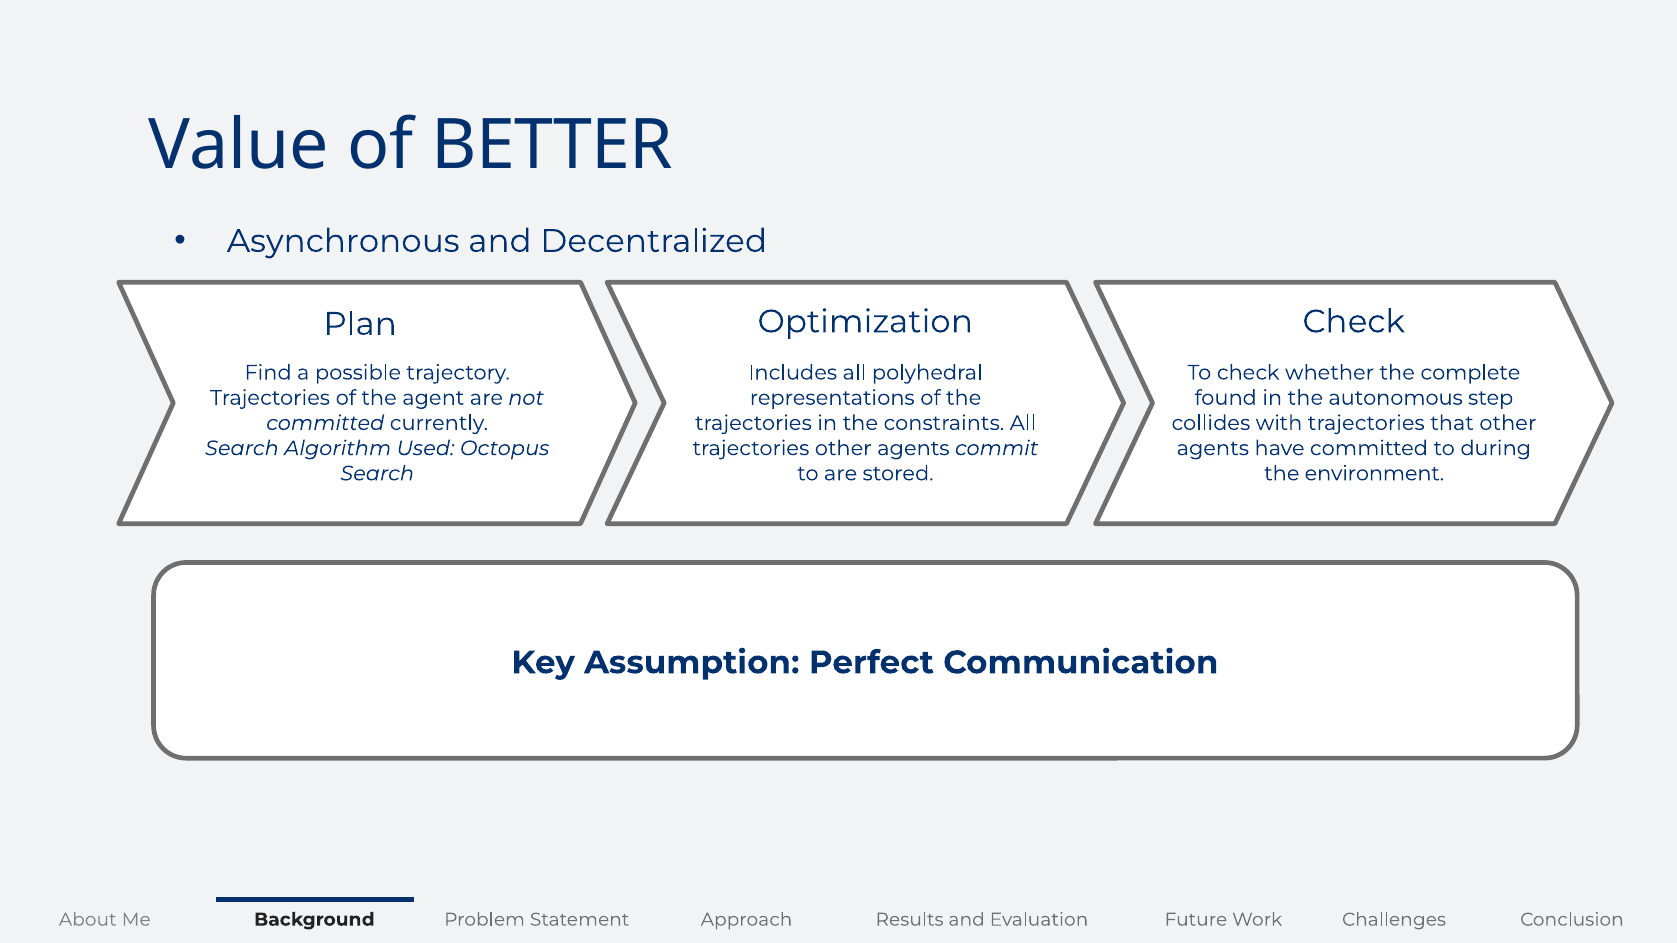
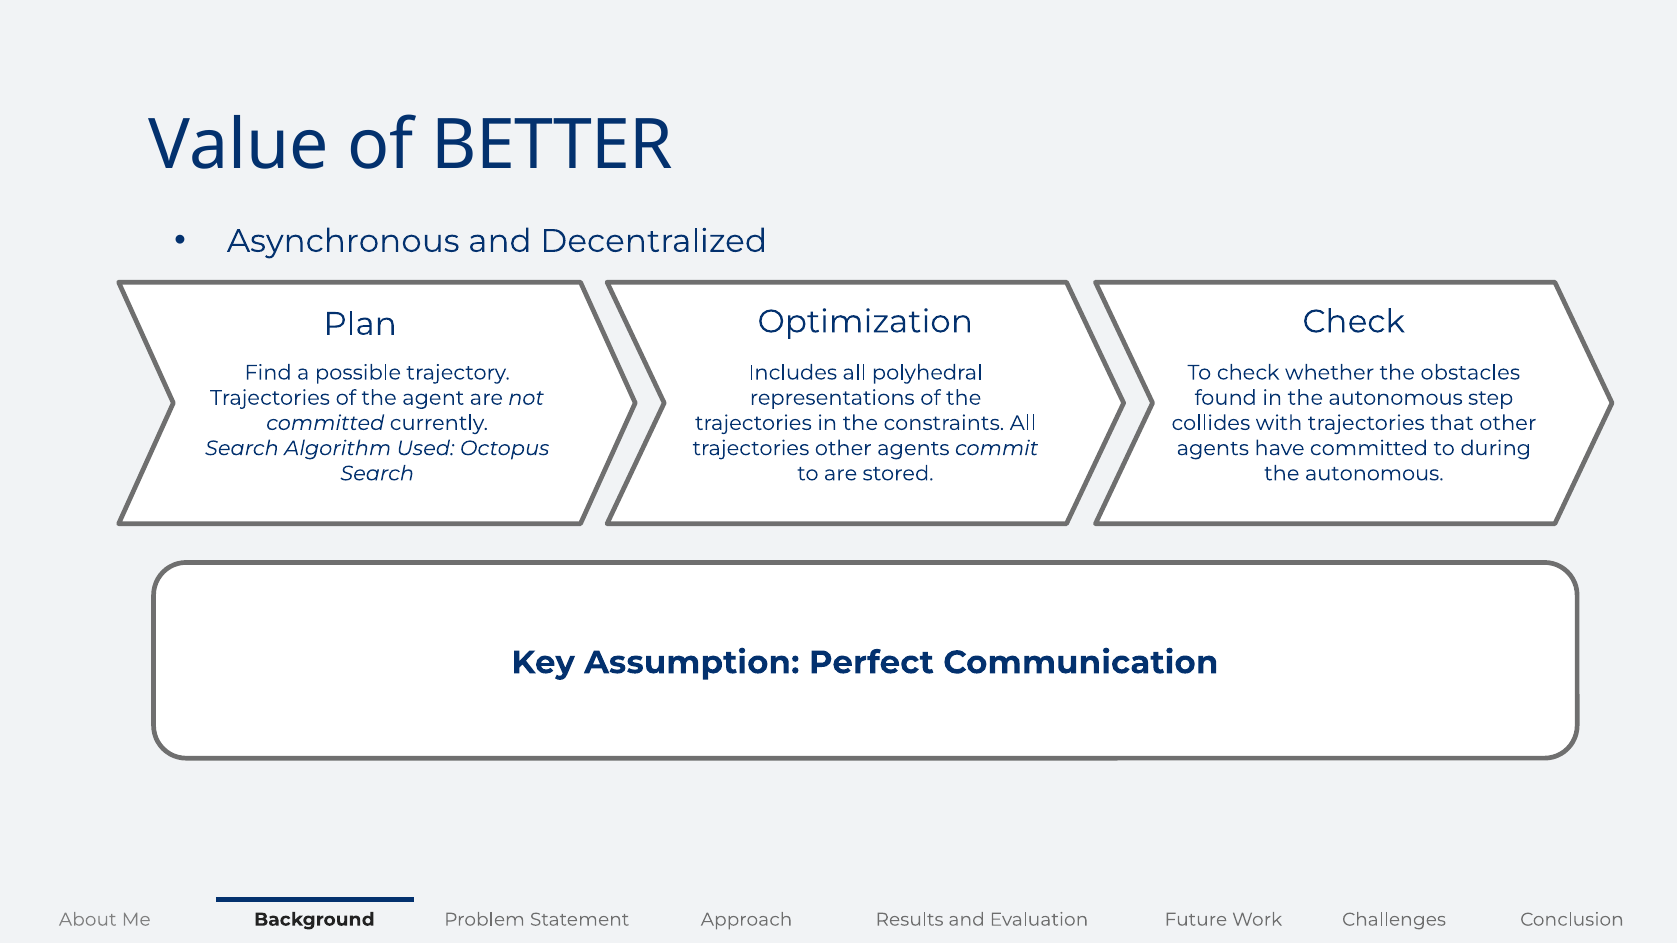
complete: complete -> obstacles (1470, 373)
environment: environment -> autonomous (1374, 474)
